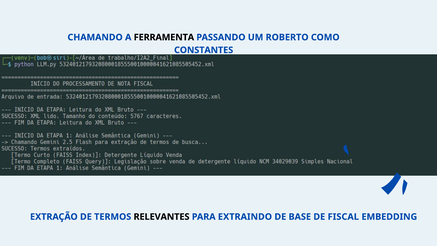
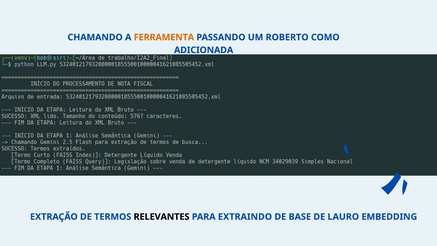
FERRAMENTA colour: black -> orange (164, 37)
CONSTANTES: CONSTANTES -> ADICIONADA (204, 50)
FISCAL: FISCAL -> LAURO (343, 217)
